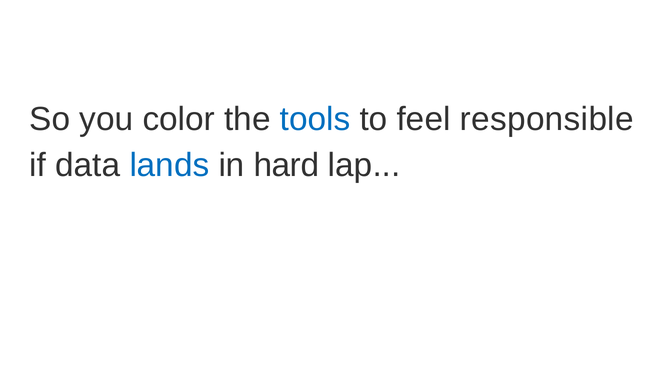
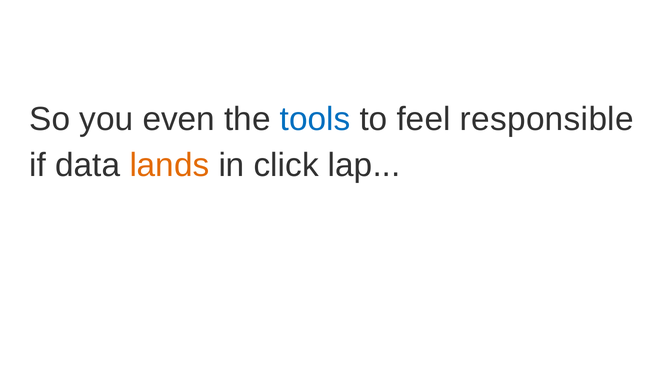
color: color -> even (179, 119)
lands colour: blue -> orange (169, 165)
hard: hard -> click (286, 165)
